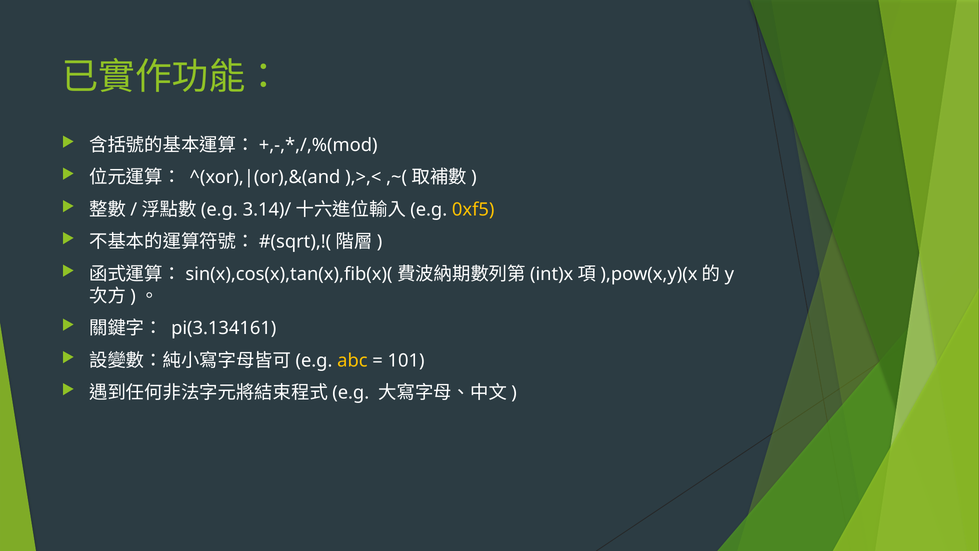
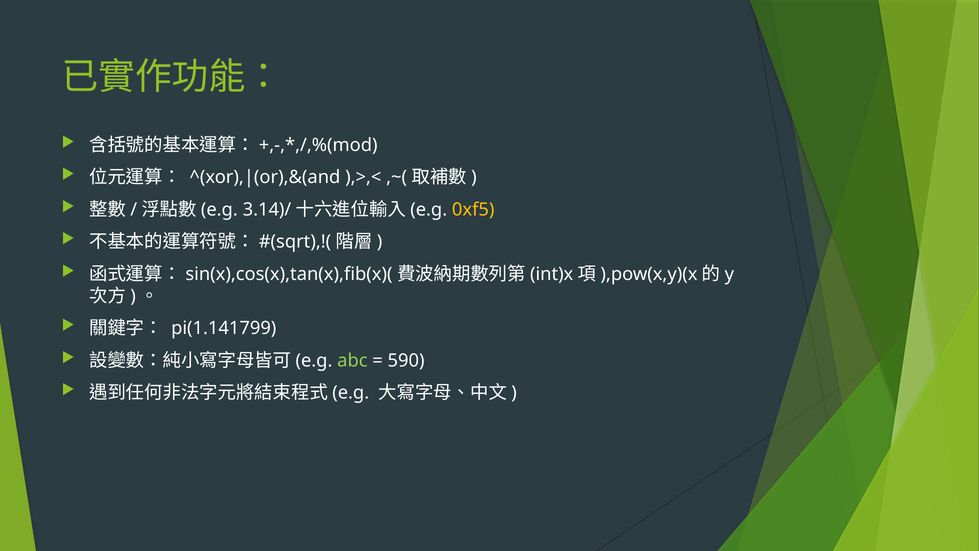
pi(3.134161: pi(3.134161 -> pi(1.141799 (224, 328)
abc colour: yellow -> light green (352, 360)
101: 101 -> 590 (406, 360)
